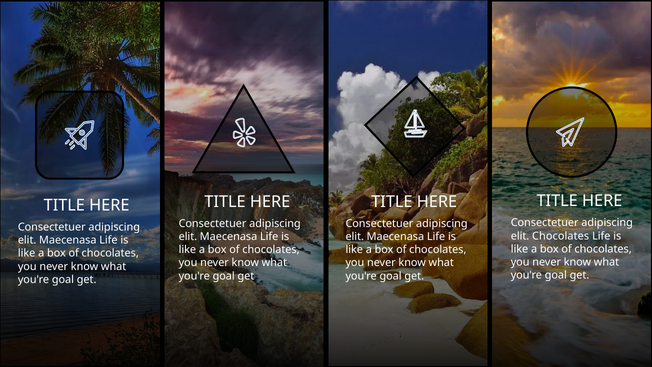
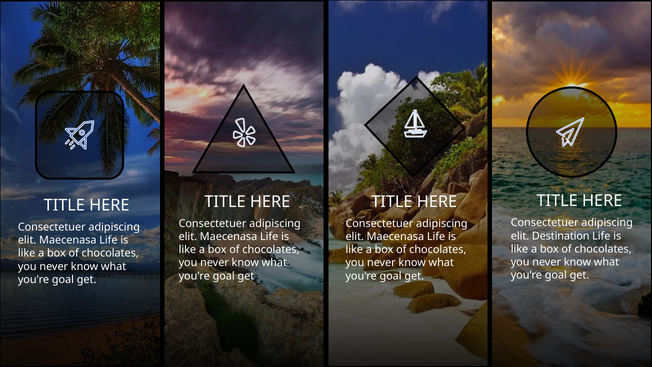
elit Chocolates: Chocolates -> Destination (561, 236)
